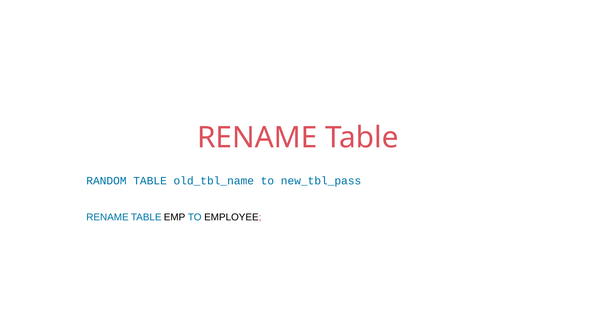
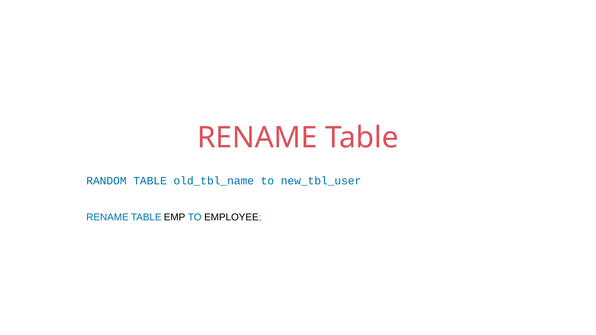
new_tbl_pass: new_tbl_pass -> new_tbl_user (321, 181)
